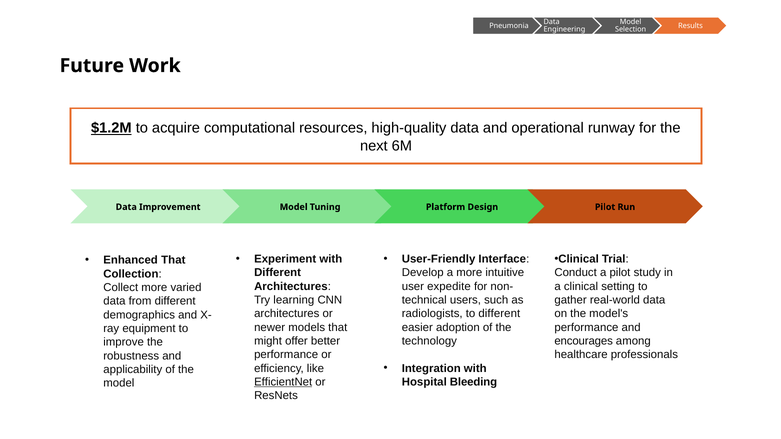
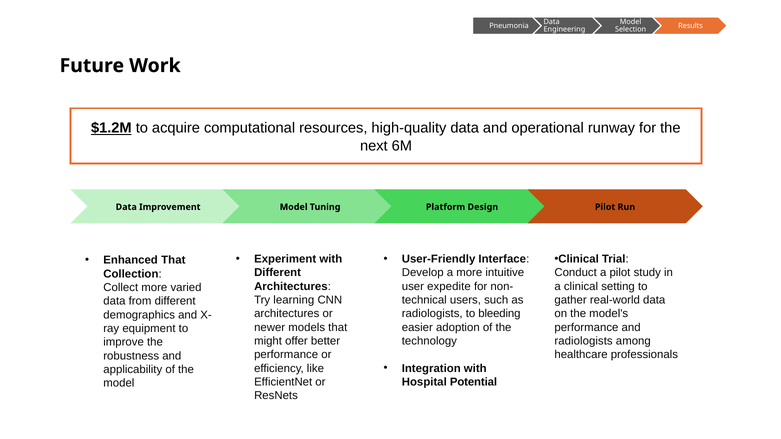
to different: different -> bleeding (499, 314)
encourages: encourages -> radiologists (584, 341)
Bleeding: Bleeding -> Potential (473, 382)
EfficientNet underline: present -> none (283, 382)
